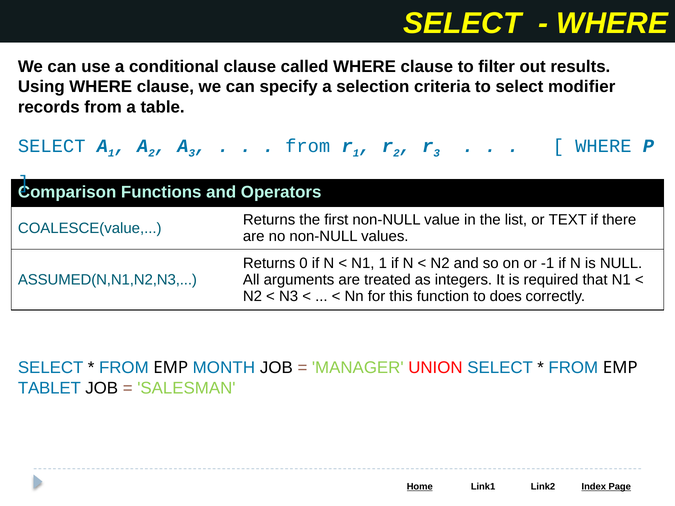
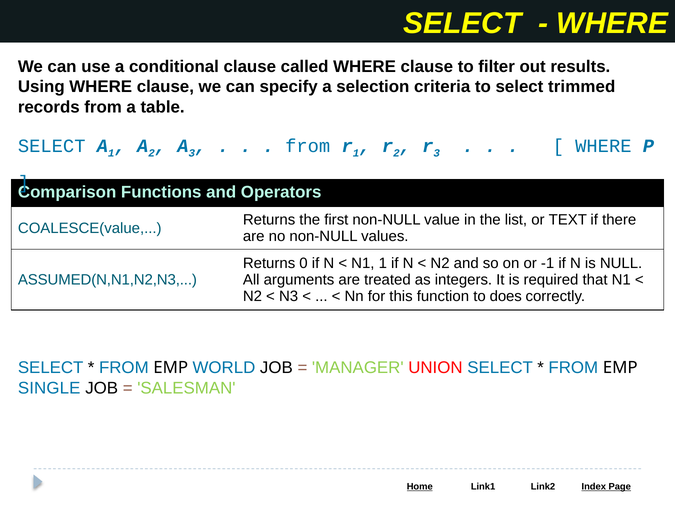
modifier: modifier -> trimmed (582, 87)
MONTH: MONTH -> WORLD (224, 368)
TABLET: TABLET -> SINGLE (49, 388)
